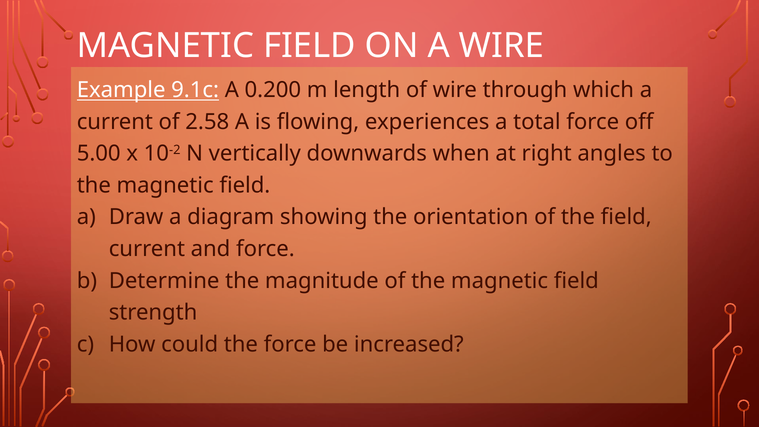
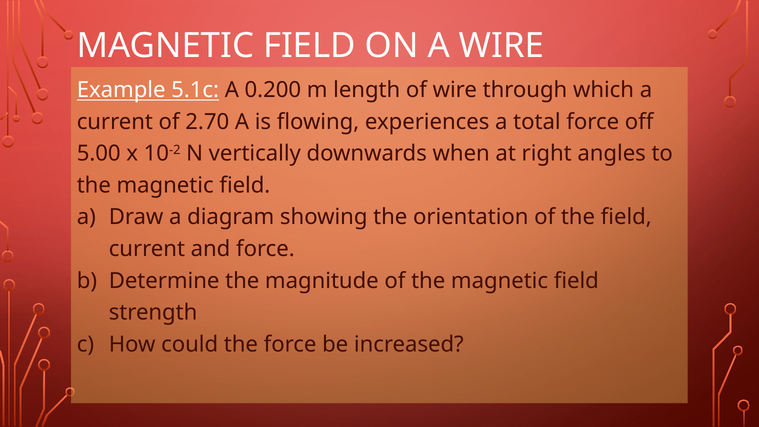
9.1c: 9.1c -> 5.1c (195, 90)
2.58: 2.58 -> 2.70 (207, 122)
